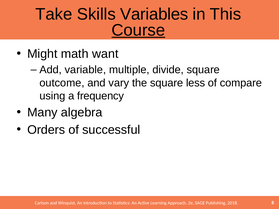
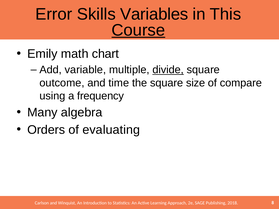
Take: Take -> Error (54, 14)
Might: Might -> Emily (42, 54)
want: want -> chart (105, 54)
divide underline: none -> present (168, 70)
vary: vary -> time (119, 83)
less: less -> size (196, 83)
successful: successful -> evaluating (111, 130)
